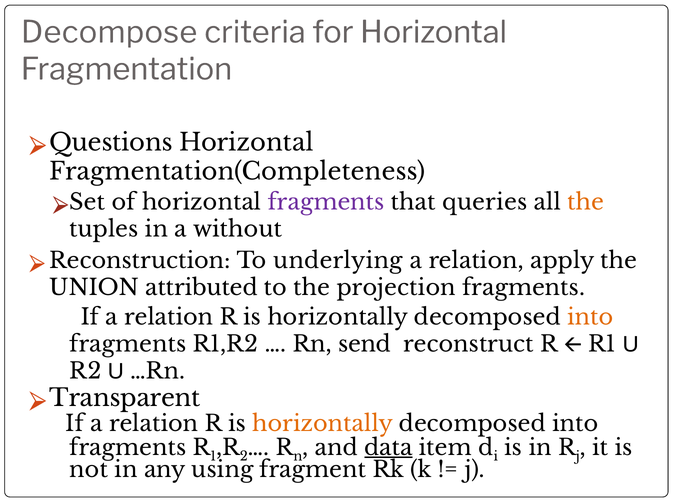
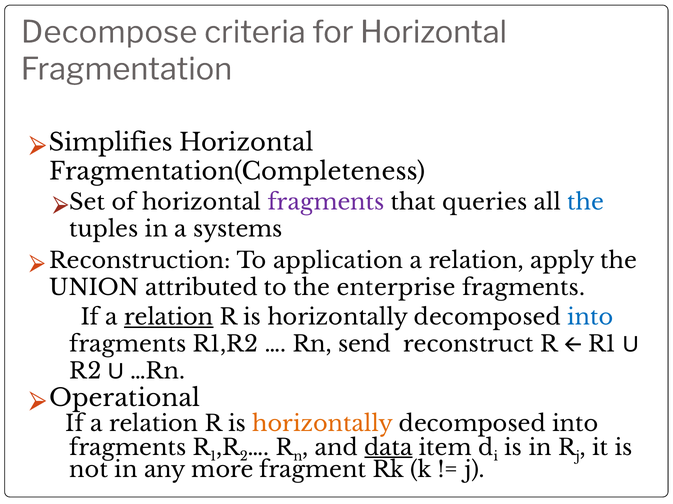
Questions: Questions -> Simplifies (111, 143)
the colour: orange -> blue (586, 203)
without: without -> systems (238, 230)
underlying: underlying -> application (338, 261)
projection: projection -> enterprise (396, 288)
relation underline: none -> present (169, 318)
into colour: orange -> blue (590, 318)
Transparent: Transparent -> Operational (125, 399)
using: using -> more (223, 470)
